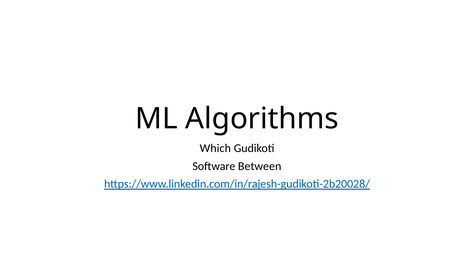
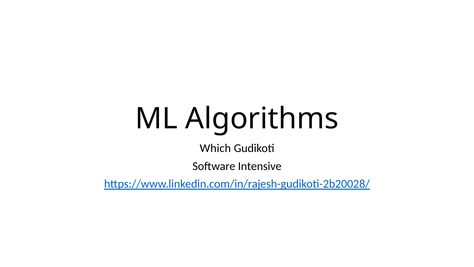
Between: Between -> Intensive (260, 166)
